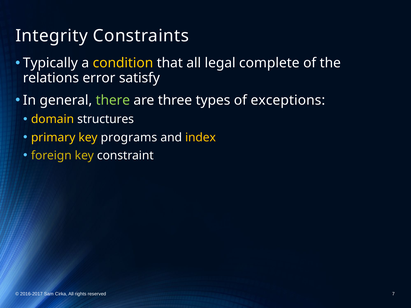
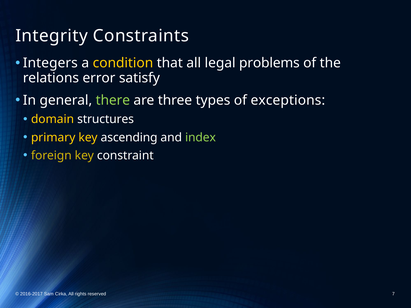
Typically: Typically -> Integers (50, 63)
complete: complete -> problems (269, 63)
programs: programs -> ascending (129, 138)
index colour: yellow -> light green (200, 138)
